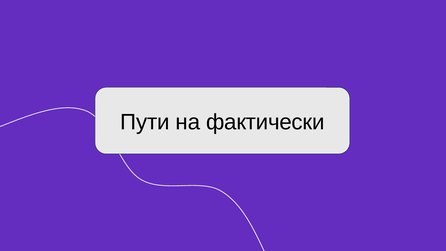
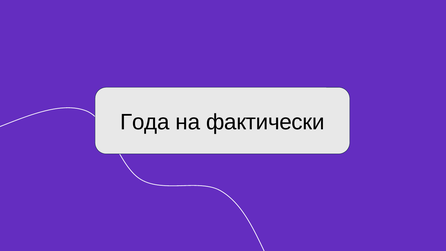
Пути: Пути -> Года (145, 122)
